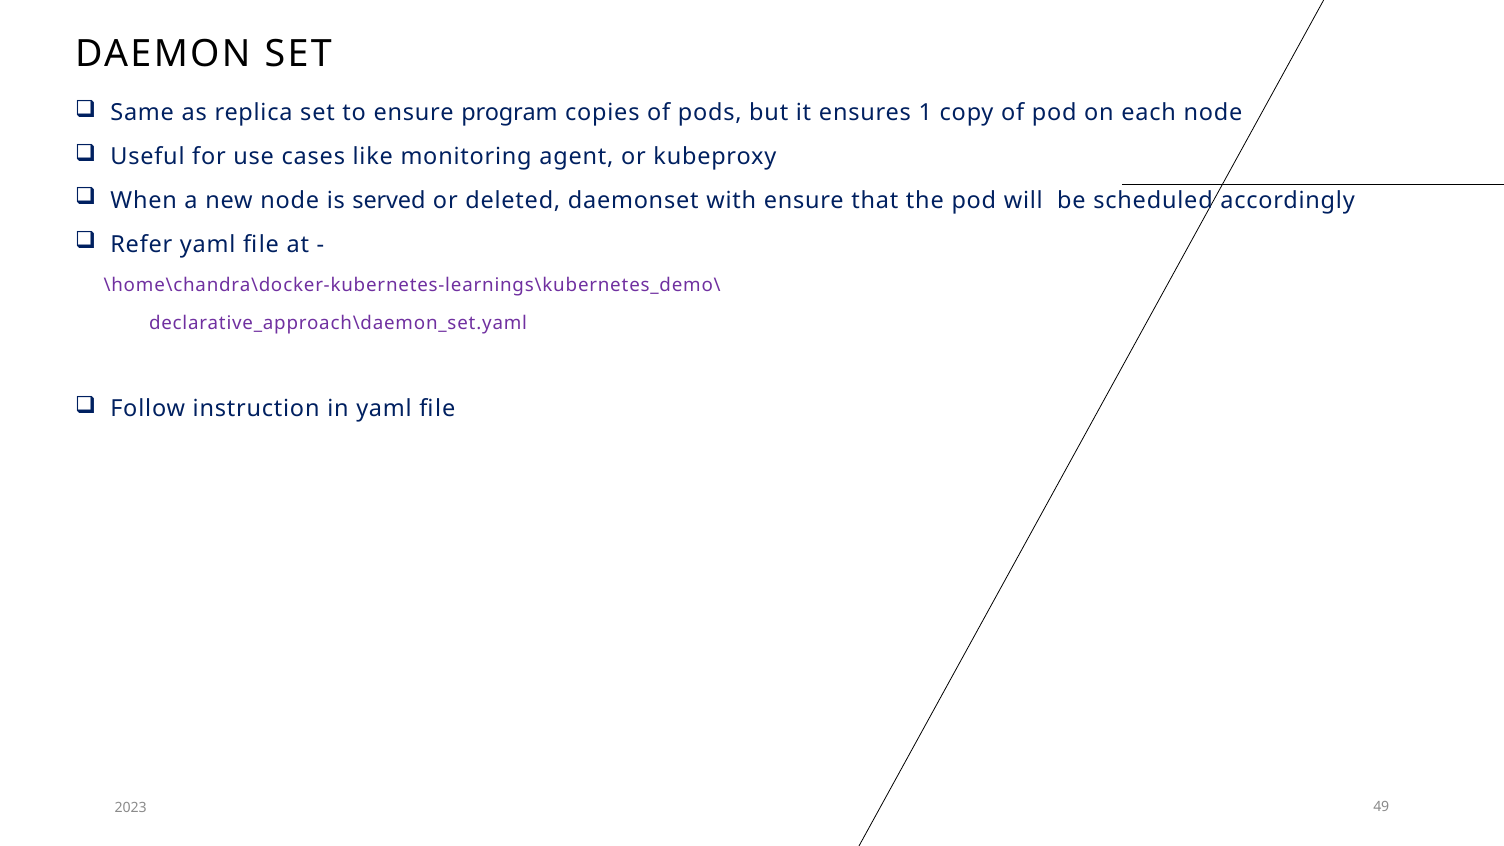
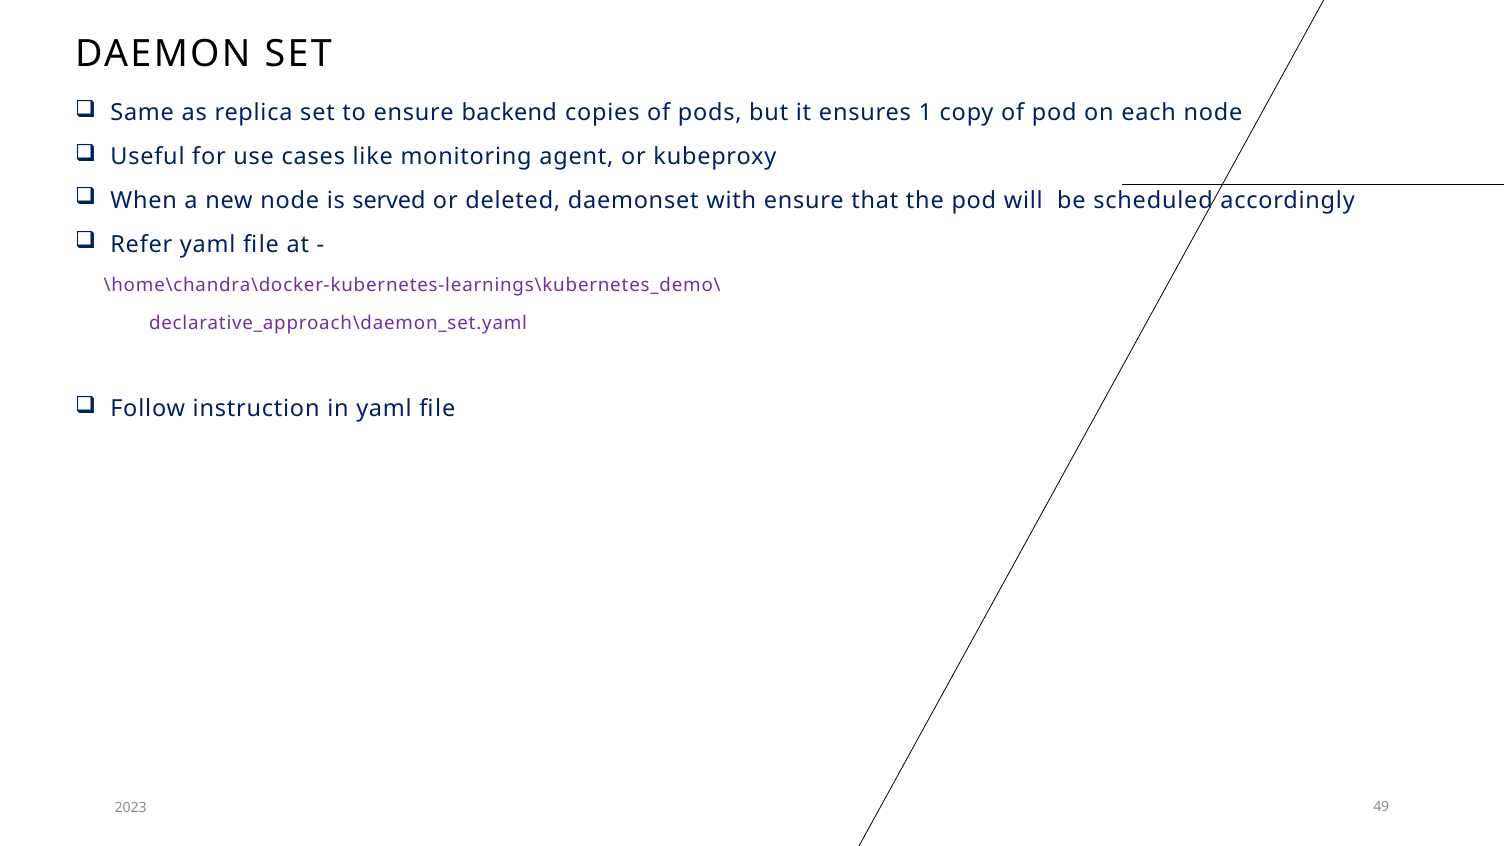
program: program -> backend (509, 113)
